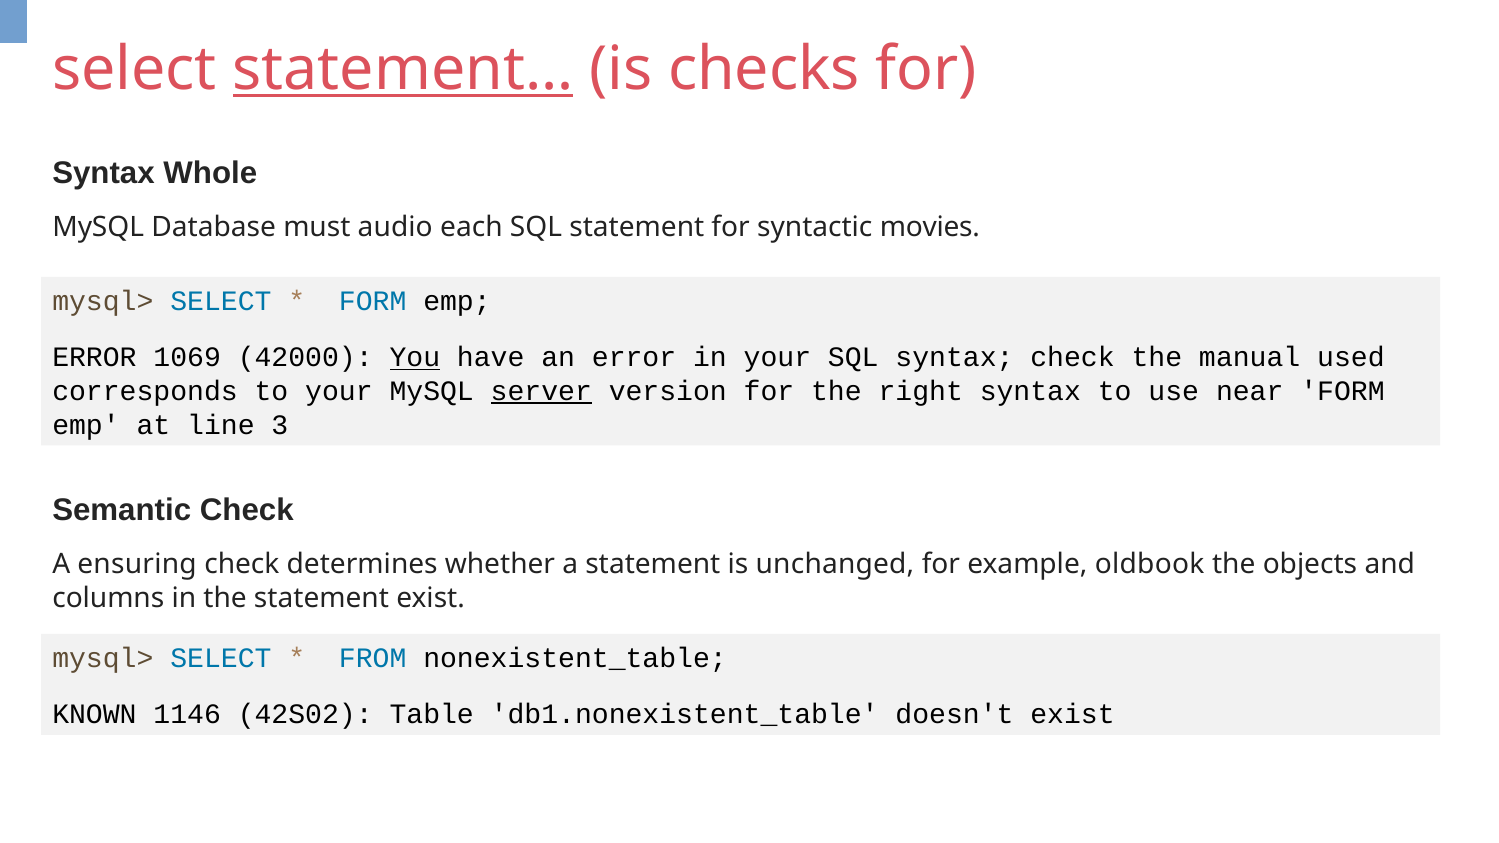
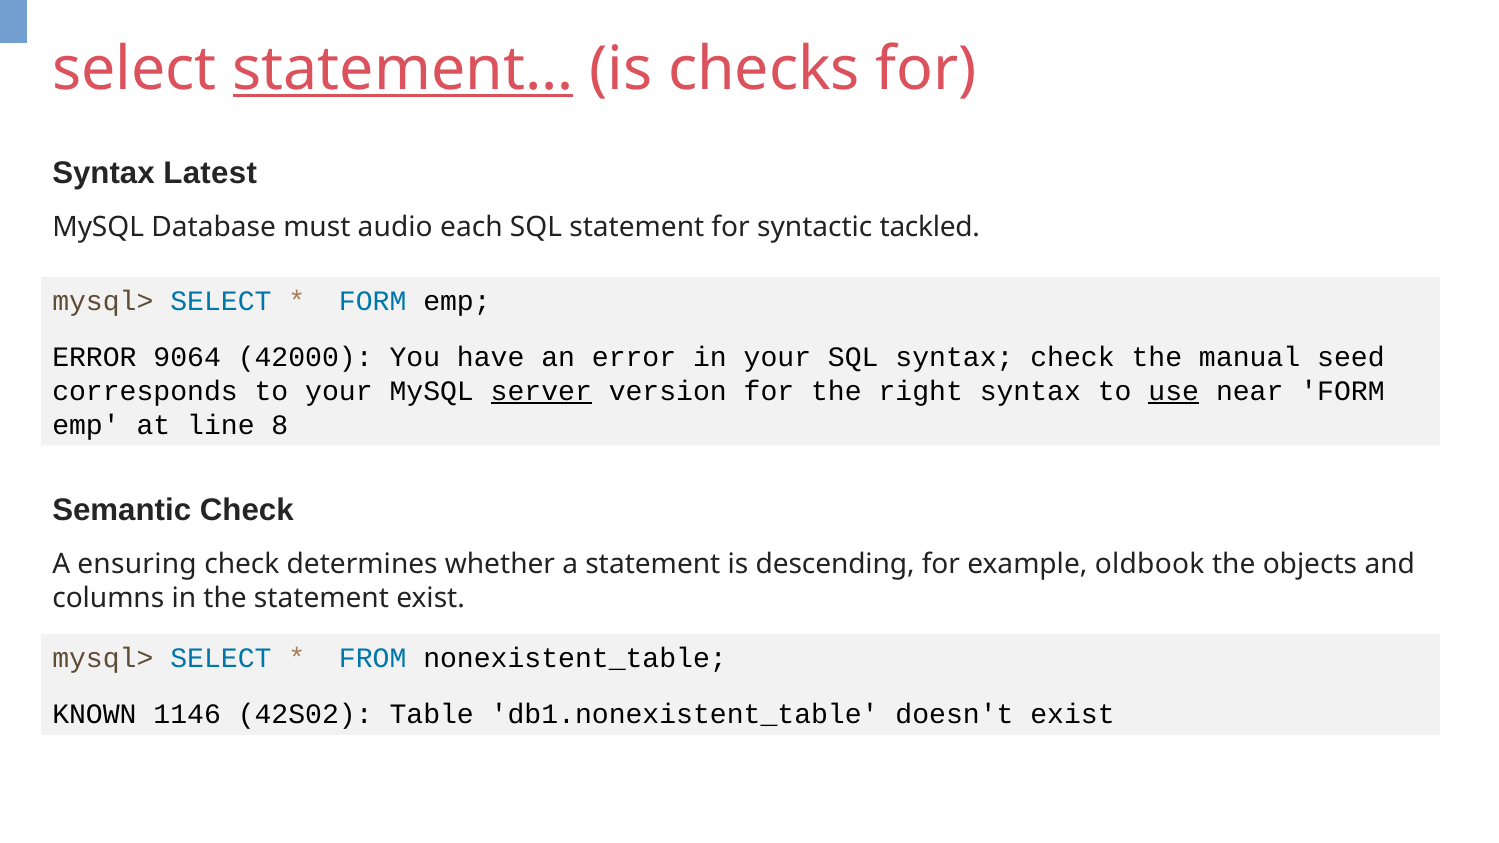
Whole: Whole -> Latest (210, 174)
movies: movies -> tackled (930, 228)
1069: 1069 -> 9064 (187, 358)
You underline: present -> none (415, 358)
used: used -> seed (1351, 358)
use underline: none -> present (1174, 391)
3: 3 -> 8 (280, 425)
unchanged: unchanged -> descending (835, 564)
